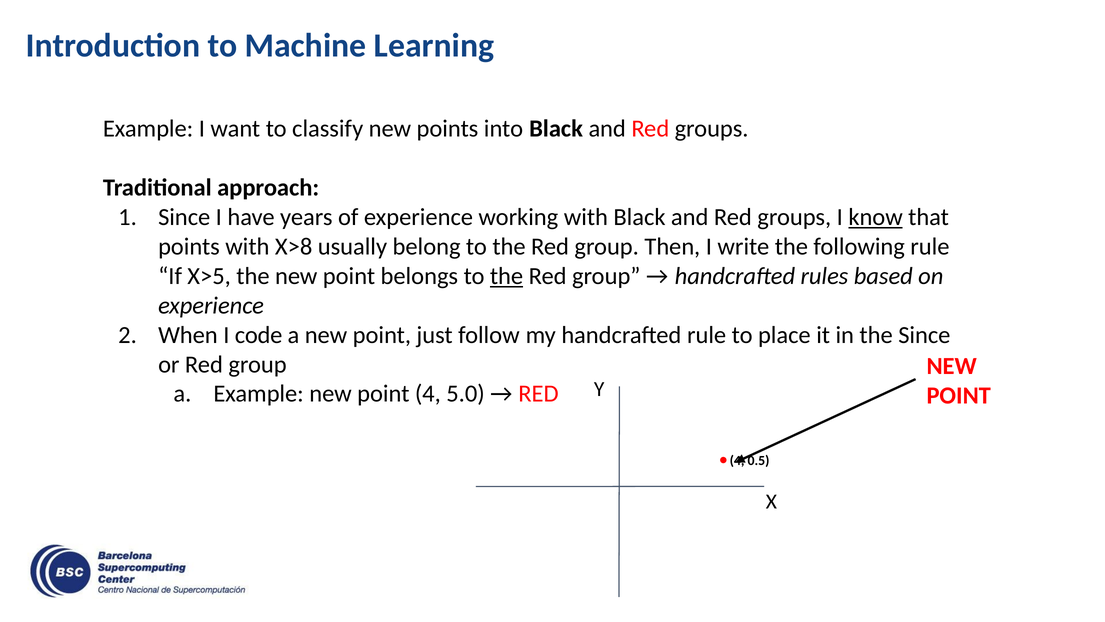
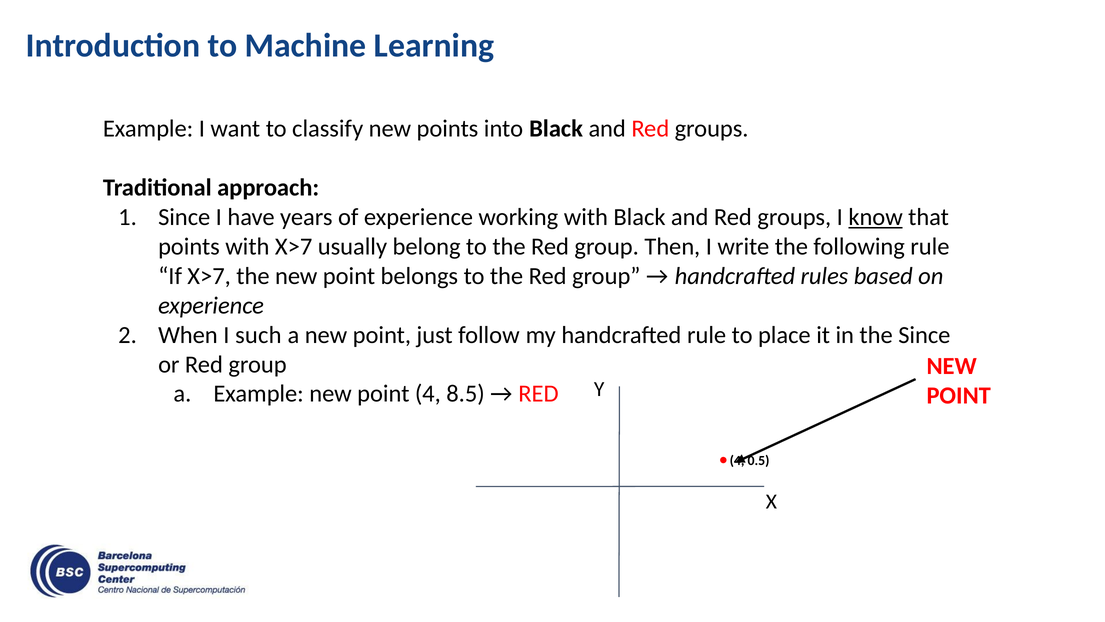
with X>8: X>8 -> X>7 (294, 246)
If X>5: X>5 -> X>7 (209, 276)
the underline: present -> none (507, 276)
code: code -> such (258, 335)
5.0: 5.0 -> 8.5 (466, 394)
